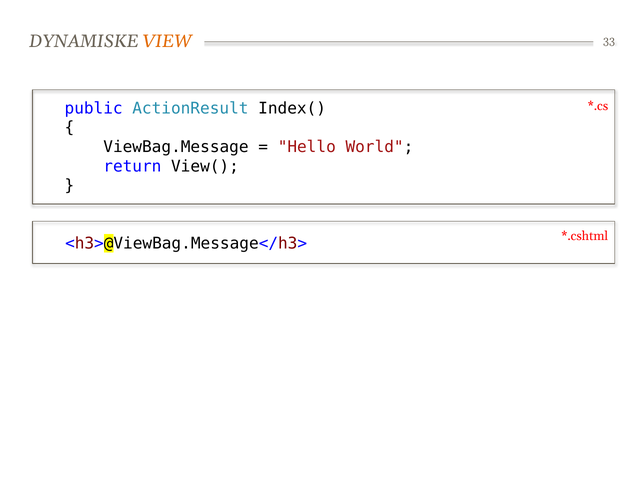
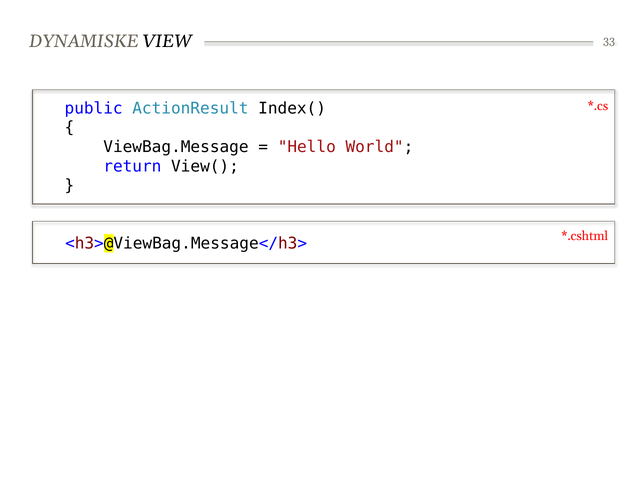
VIEW colour: orange -> black (167, 42)
